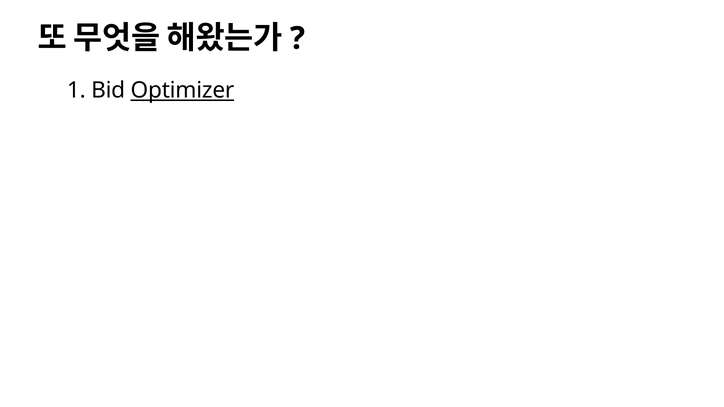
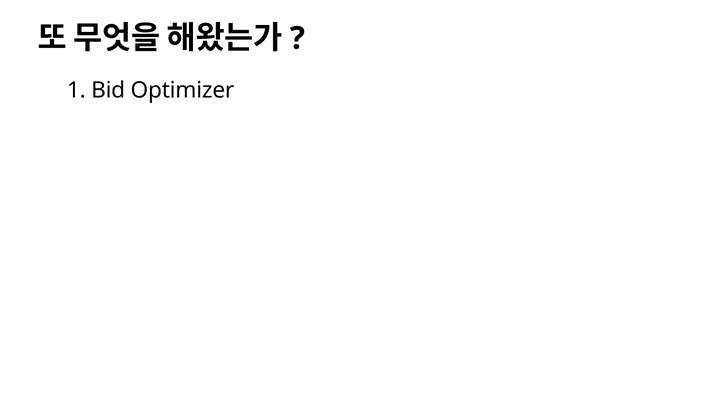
Optimizer underline: present -> none (182, 91)
